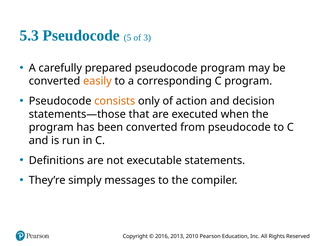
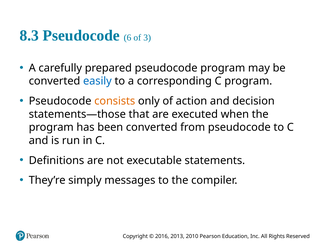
5.3: 5.3 -> 8.3 (29, 35)
5: 5 -> 6 (127, 38)
easily colour: orange -> blue (97, 81)
